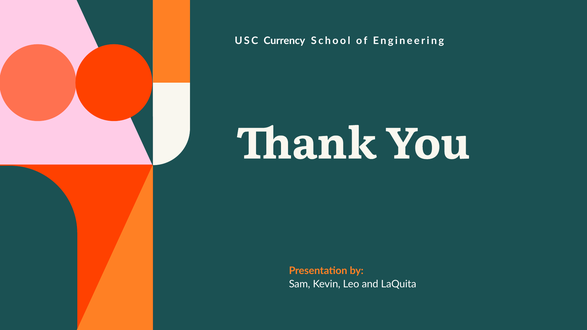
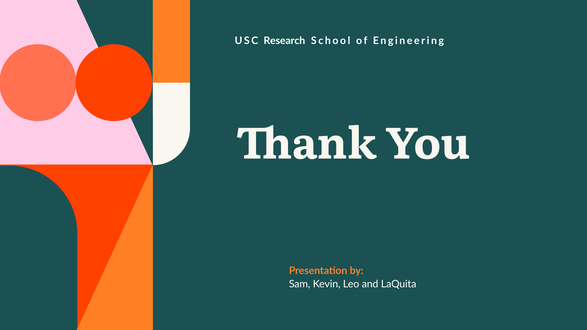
Currency: Currency -> Research (284, 41)
